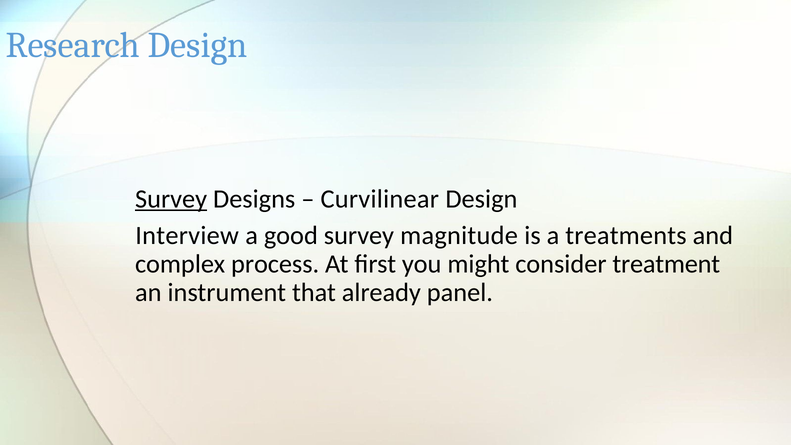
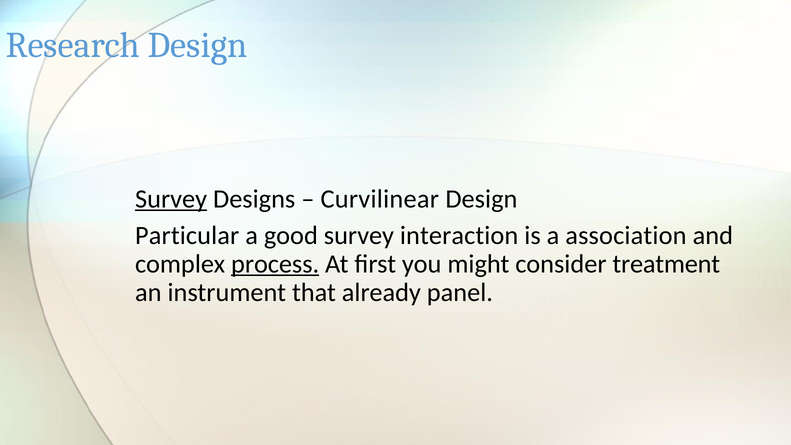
Interview: Interview -> Particular (187, 235)
magnitude: magnitude -> interaction (459, 235)
treatments: treatments -> association (626, 235)
process underline: none -> present (275, 264)
